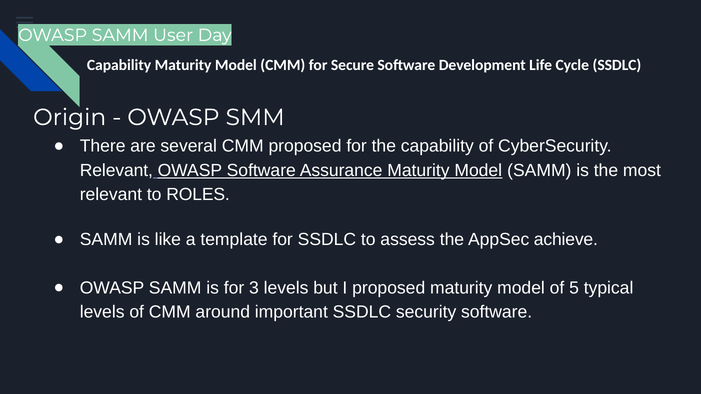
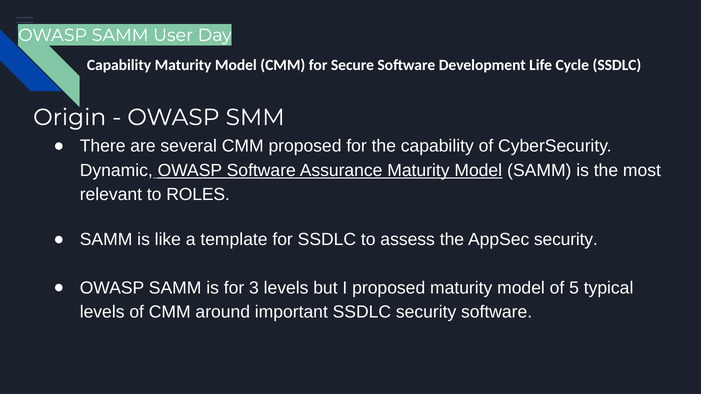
Relevant: Relevant -> Dynamic (116, 171)
AppSec achieve: achieve -> security (566, 240)
